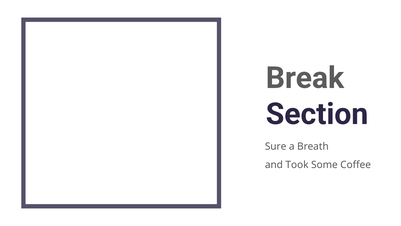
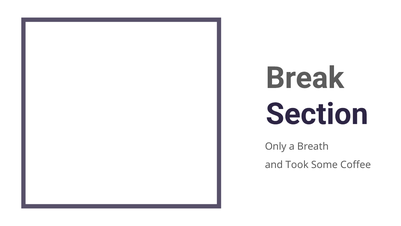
Sure: Sure -> Only (276, 146)
